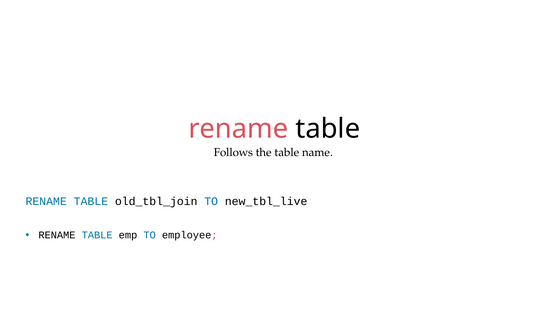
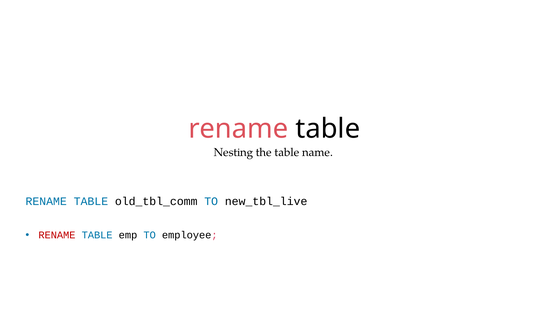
Follows: Follows -> Nesting (234, 152)
old_tbl_join: old_tbl_join -> old_tbl_comm (156, 201)
RENAME colour: black -> red (57, 235)
